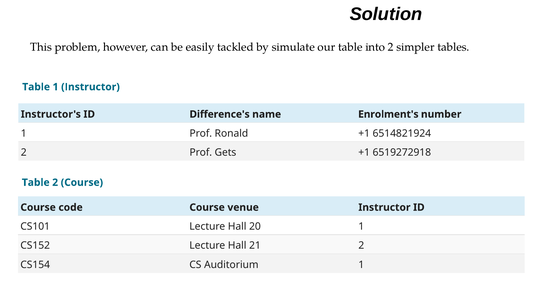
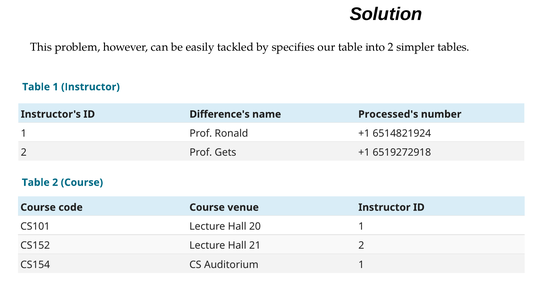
simulate: simulate -> specifies (293, 47)
Enrolment's: Enrolment's -> Processed's (388, 114)
